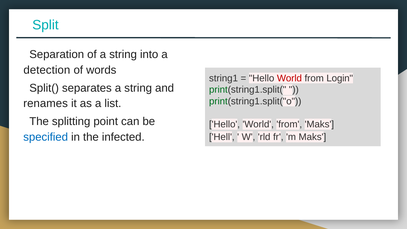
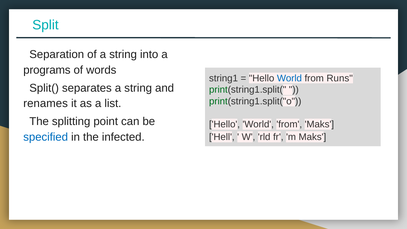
detection: detection -> programs (47, 70)
World colour: red -> blue (289, 78)
Login: Login -> Runs (340, 78)
